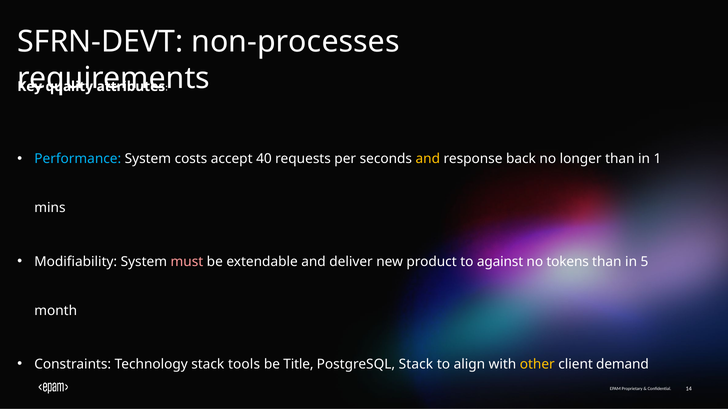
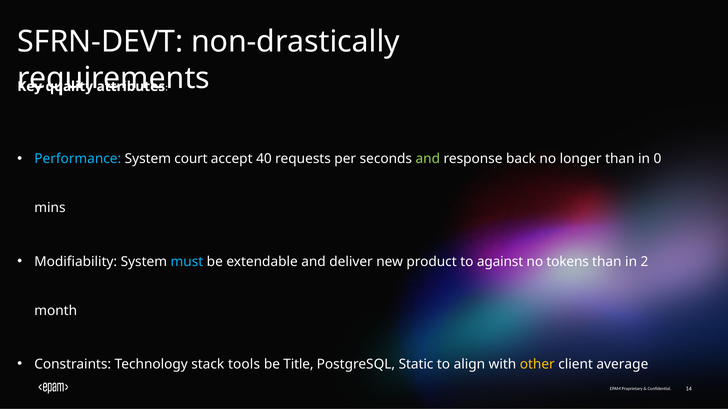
non-processes: non-processes -> non-drastically (296, 42)
costs: costs -> court (191, 159)
and colour: yellow -> light green (428, 159)
1: 1 -> 0 (658, 159)
must colour: pink -> light blue (187, 262)
5: 5 -> 2 (644, 262)
PostgreSQL Stack: Stack -> Static (416, 365)
demand: demand -> average (622, 365)
